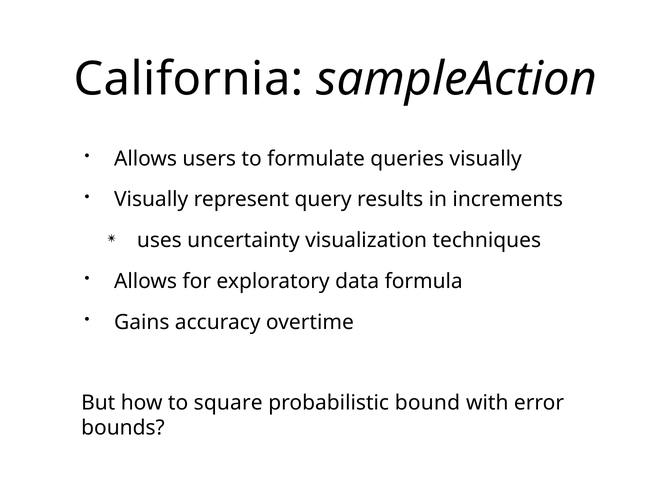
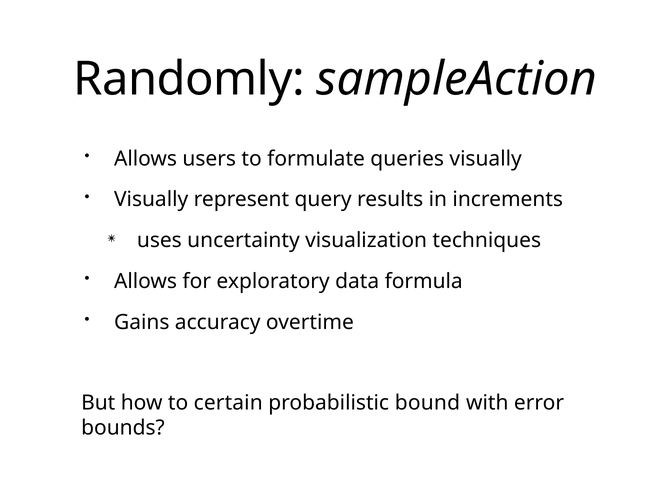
California: California -> Randomly (189, 79)
square: square -> certain (228, 403)
